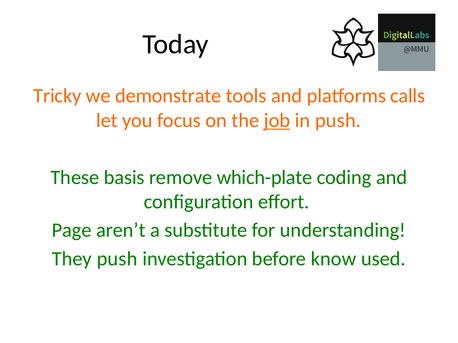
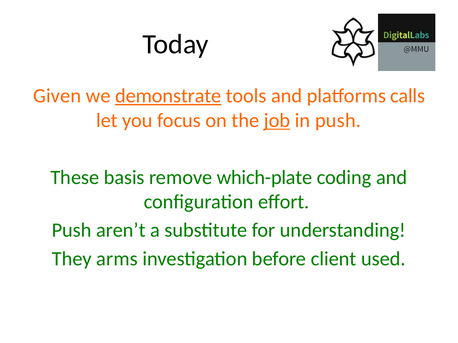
Tricky: Tricky -> Given (57, 96)
demonstrate underline: none -> present (168, 96)
Page: Page -> Push (72, 231)
They push: push -> arms (117, 259)
know: know -> client (334, 259)
